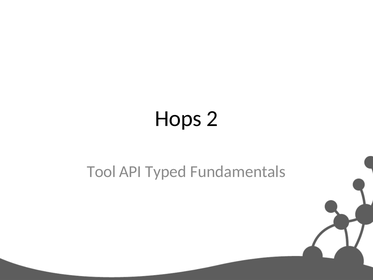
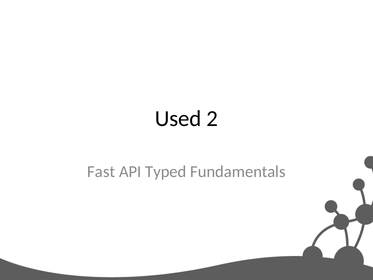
Hops: Hops -> Used (178, 118)
Tool: Tool -> Fast (101, 171)
